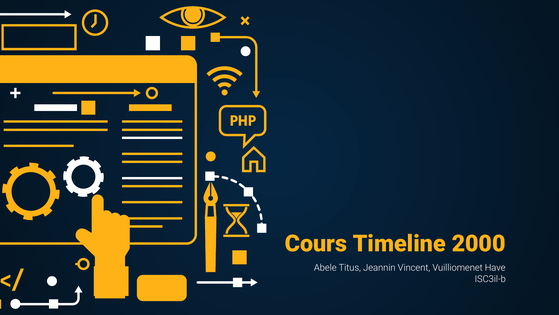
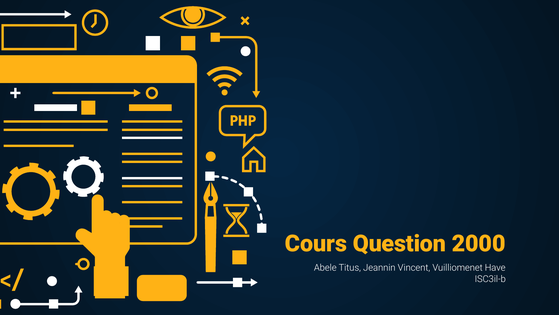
Timeline: Timeline -> Question (399, 243)
